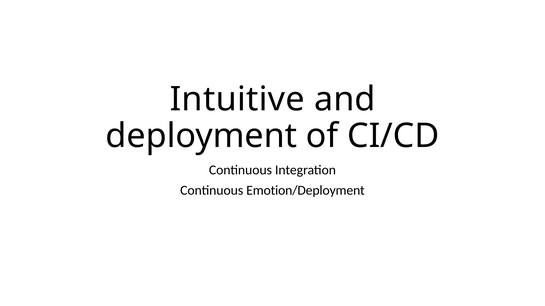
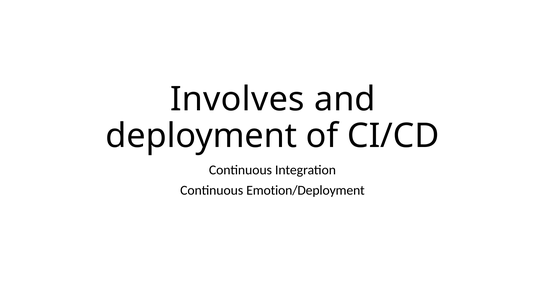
Intuitive: Intuitive -> Involves (237, 99)
